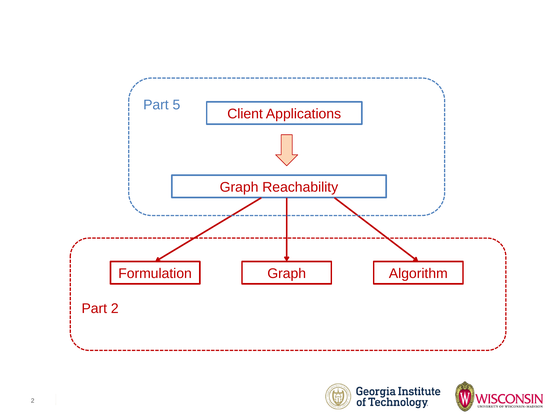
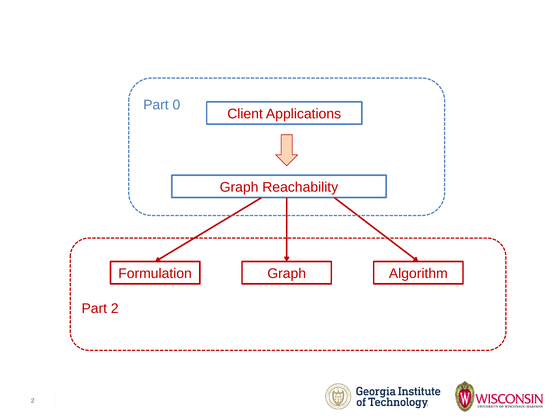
5: 5 -> 0 (176, 105)
